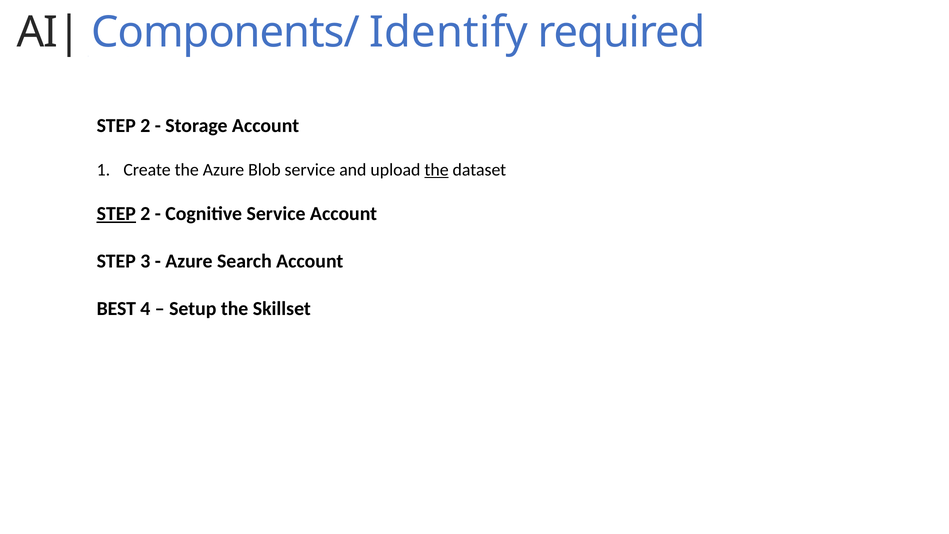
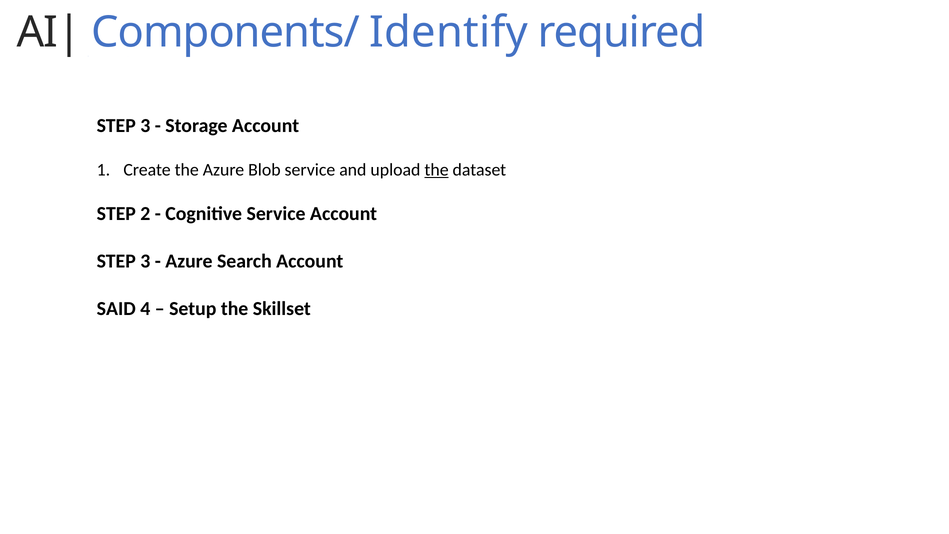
2: 2 -> 3 (145, 126)
STEP underline: present -> none (116, 214)
BEST: BEST -> SAID (116, 309)
